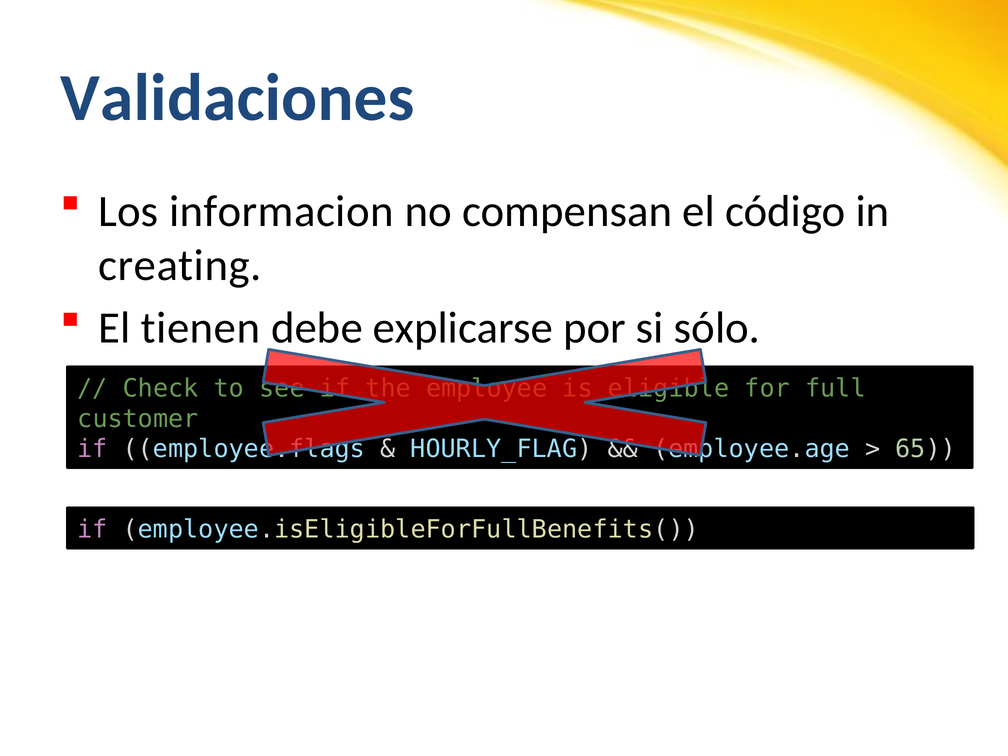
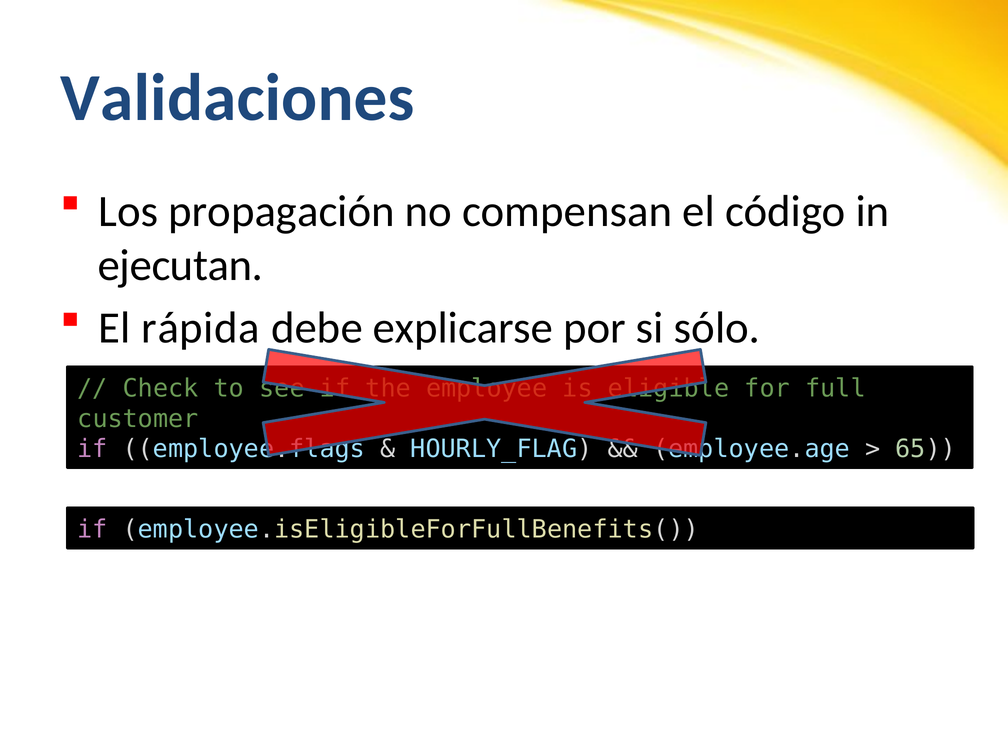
informacion: informacion -> propagación (282, 211)
creating: creating -> ejecutan (180, 265)
tienen: tienen -> rápida (201, 328)
